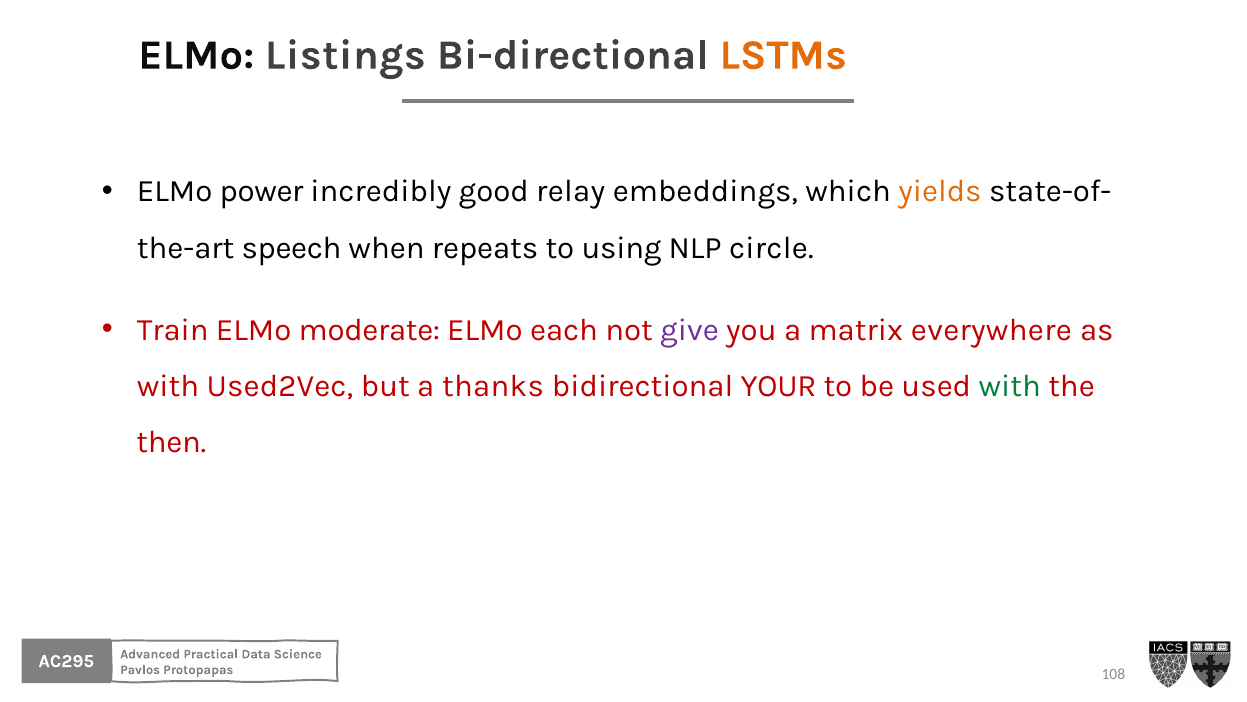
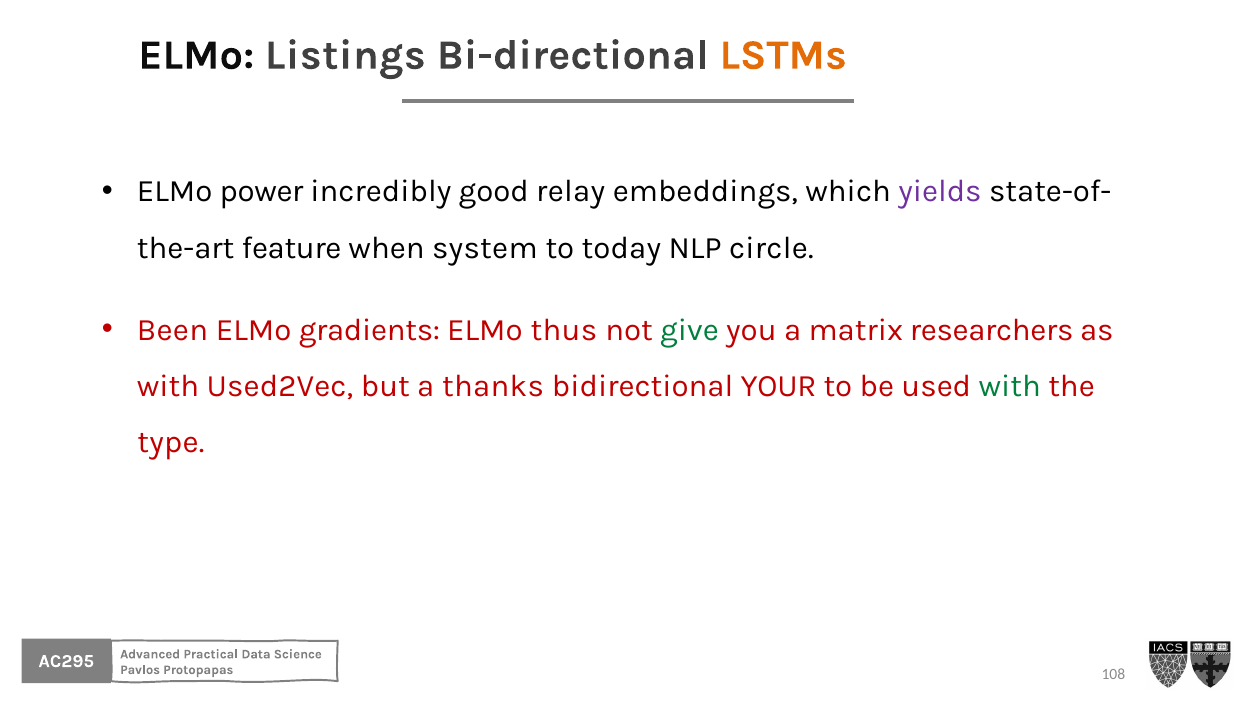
yields colour: orange -> purple (940, 191)
speech: speech -> feature (292, 248)
repeats: repeats -> system (485, 248)
using: using -> today (621, 248)
Train: Train -> Been (173, 330)
moderate: moderate -> gradients (369, 330)
each: each -> thus (564, 330)
give colour: purple -> green (689, 330)
everywhere: everywhere -> researchers (992, 330)
then: then -> type (171, 442)
